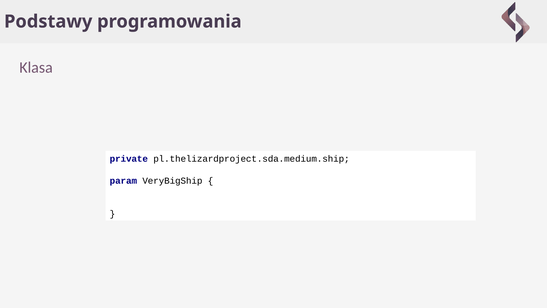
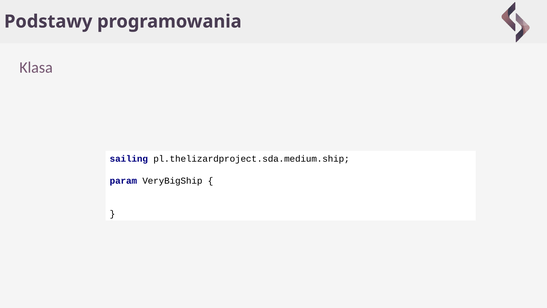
private: private -> sailing (129, 159)
